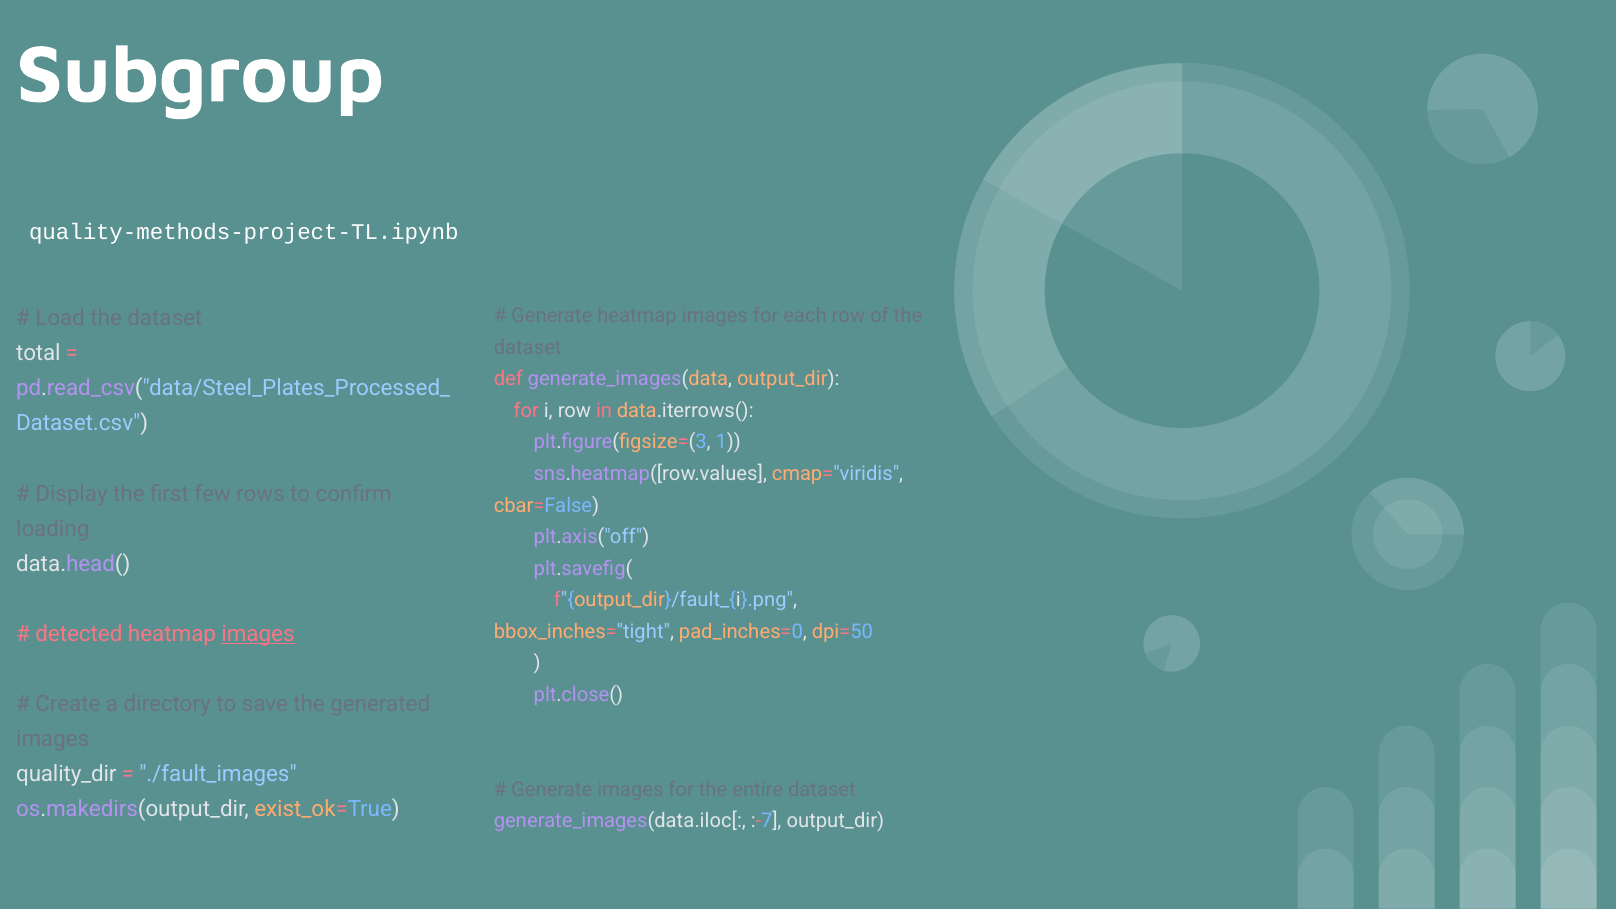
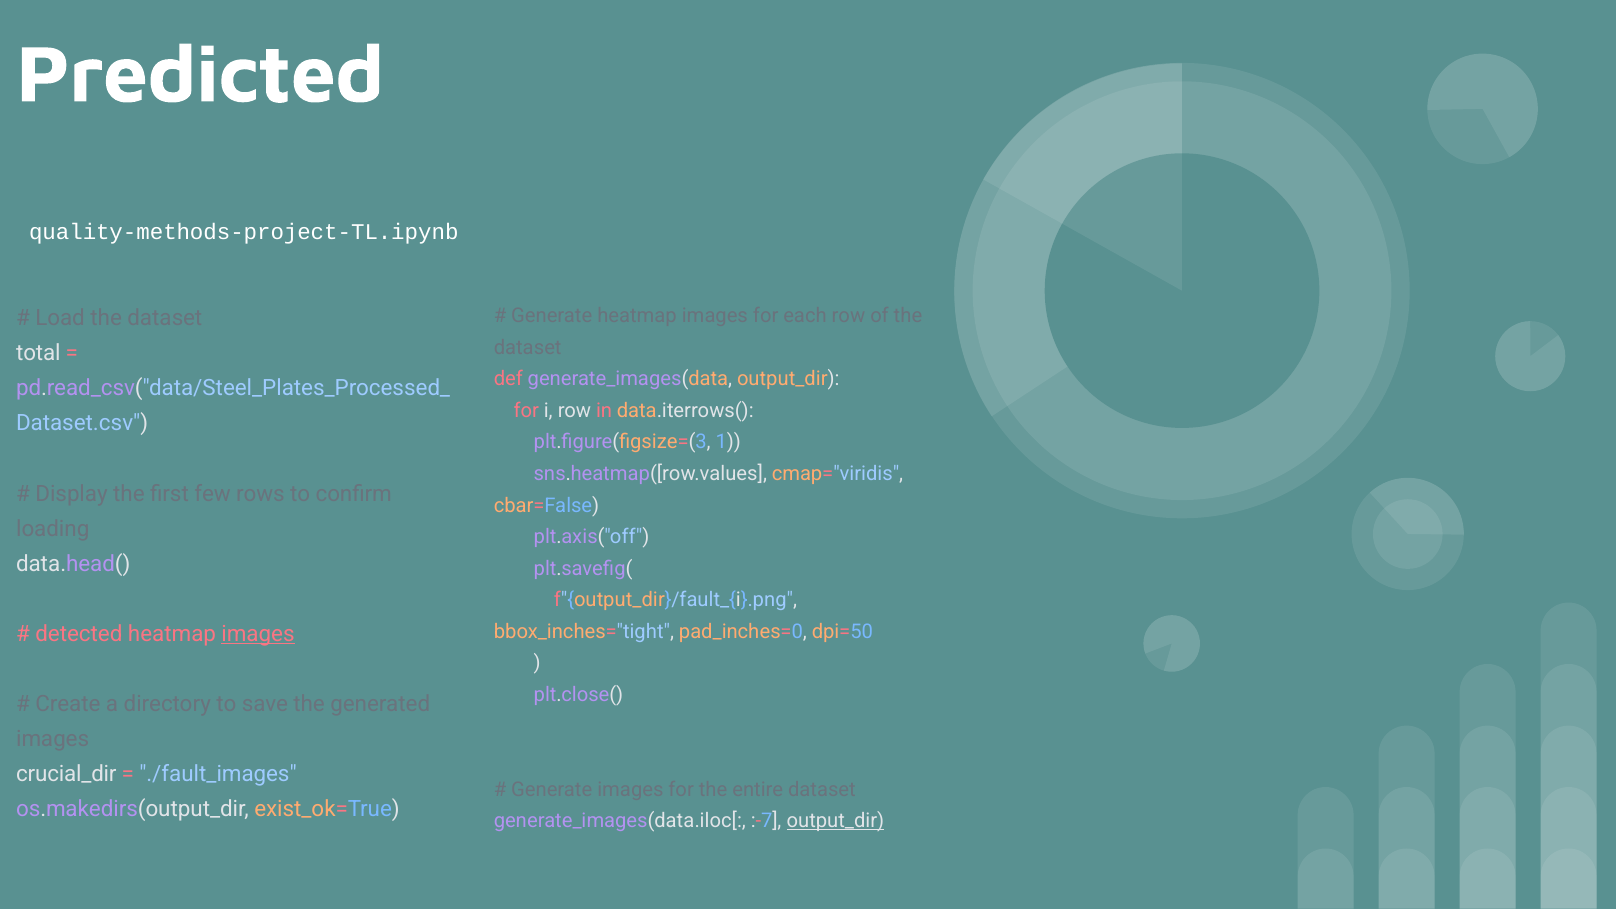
Subgroup: Subgroup -> Predicted (200, 75)
quality_dir: quality_dir -> crucial_dir (66, 774)
output_dir underline: none -> present (835, 821)
